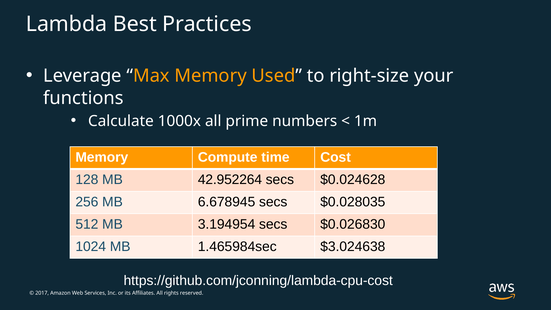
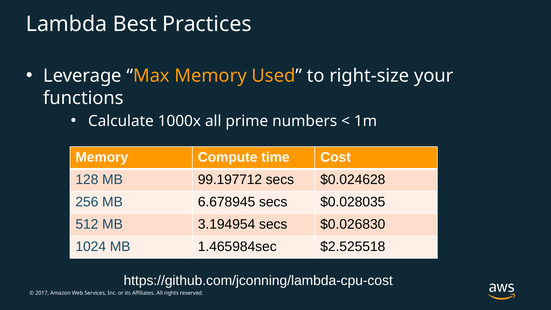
42.952264: 42.952264 -> 99.197712 (230, 180)
$3.024638: $3.024638 -> $2.525518 (353, 247)
